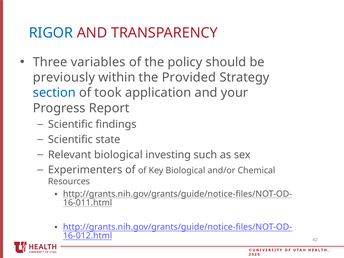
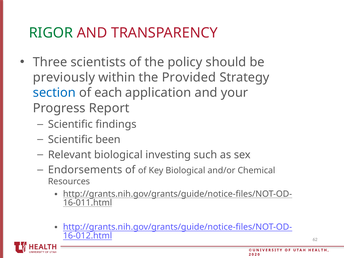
RIGOR colour: blue -> green (51, 33)
variables: variables -> scientists (98, 62)
took: took -> each (108, 93)
state: state -> been (108, 140)
Experimenters: Experimenters -> Endorsements (85, 170)
